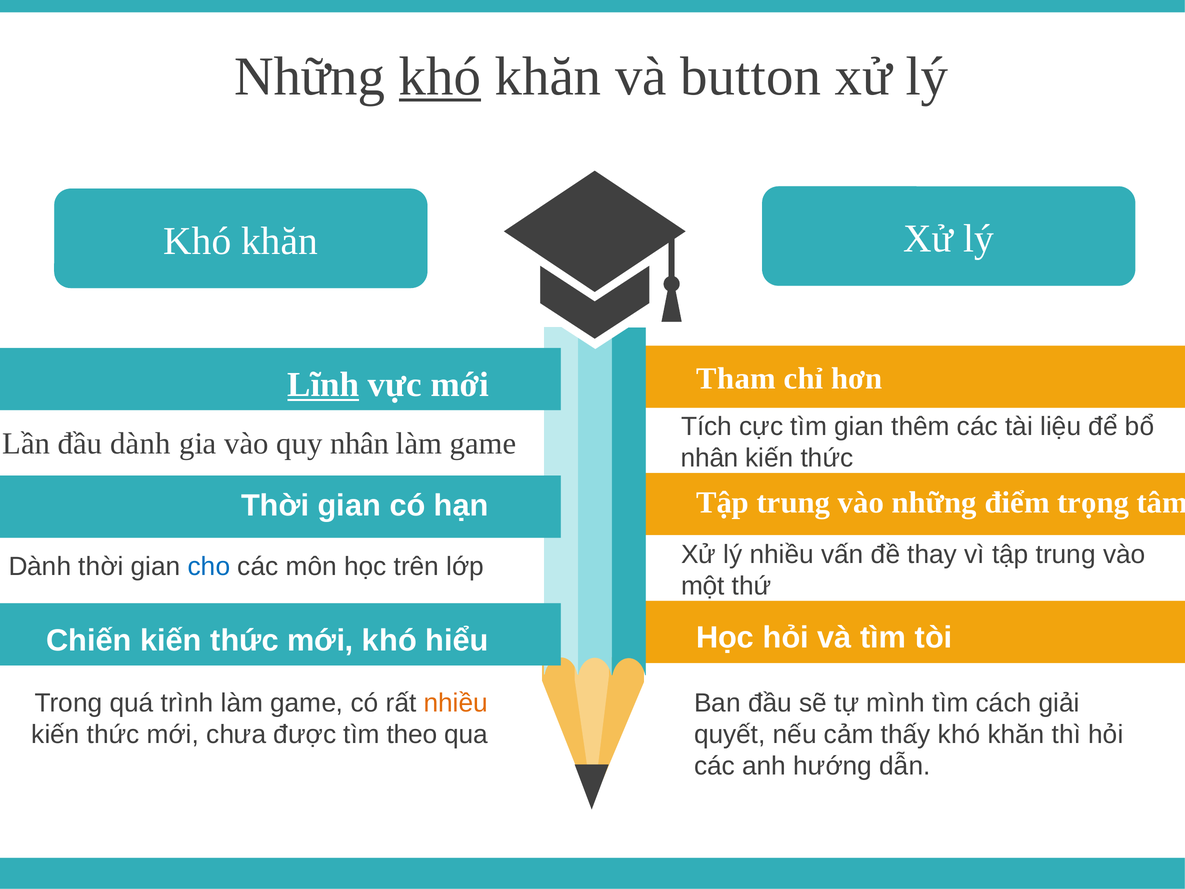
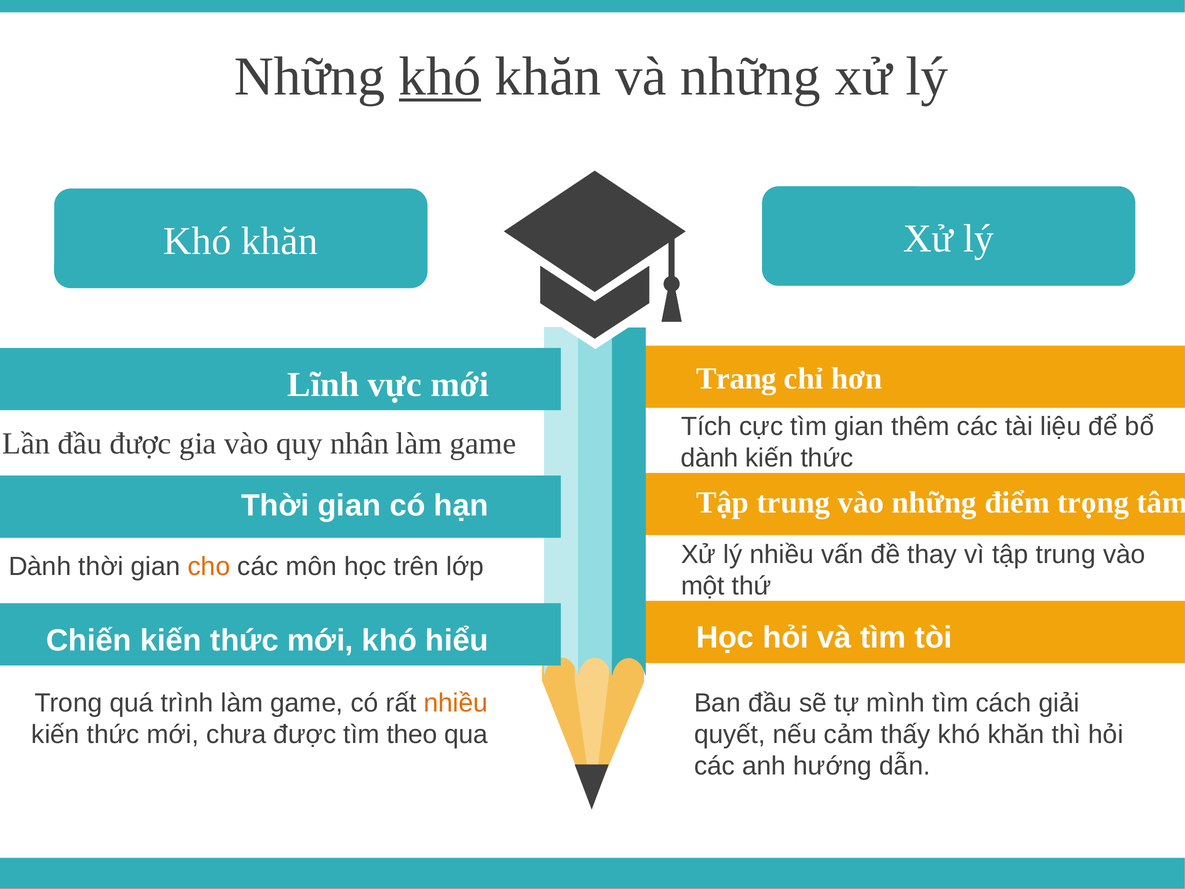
và button: button -> những (751, 76)
Tham: Tham -> Trang (736, 379)
Lĩnh underline: present -> none (323, 385)
đầu dành: dành -> được (141, 443)
nhân: nhân -> dành (710, 458)
cho colour: blue -> orange (209, 566)
